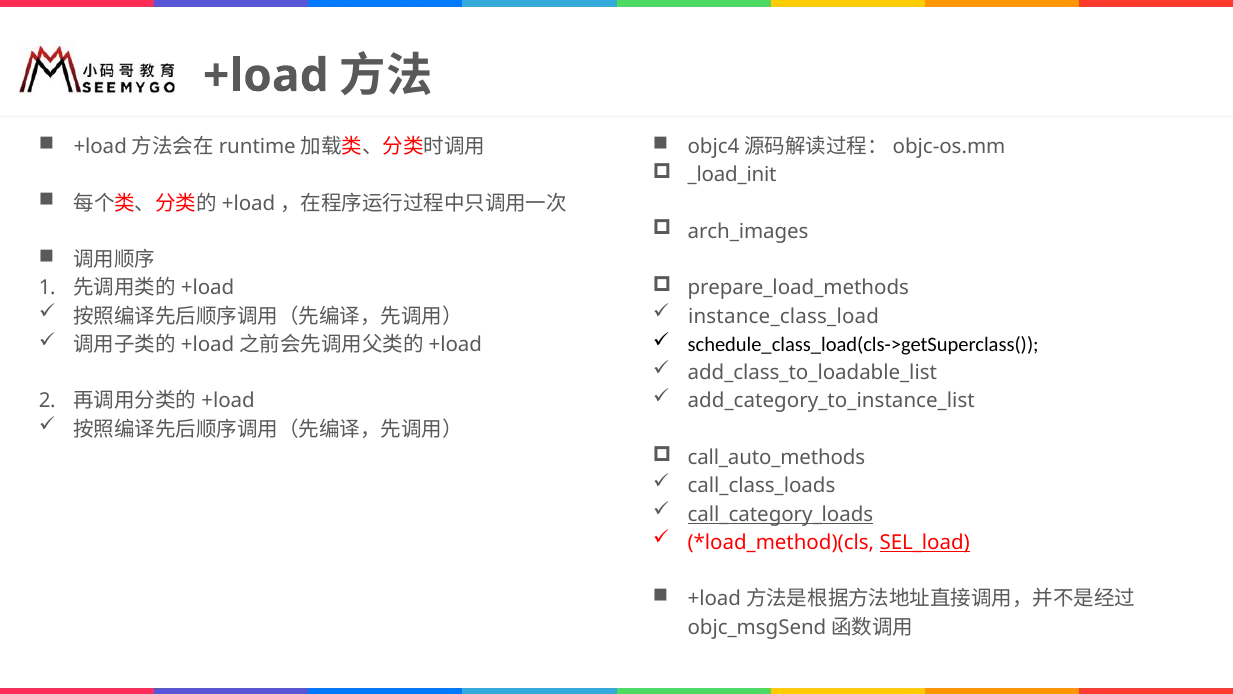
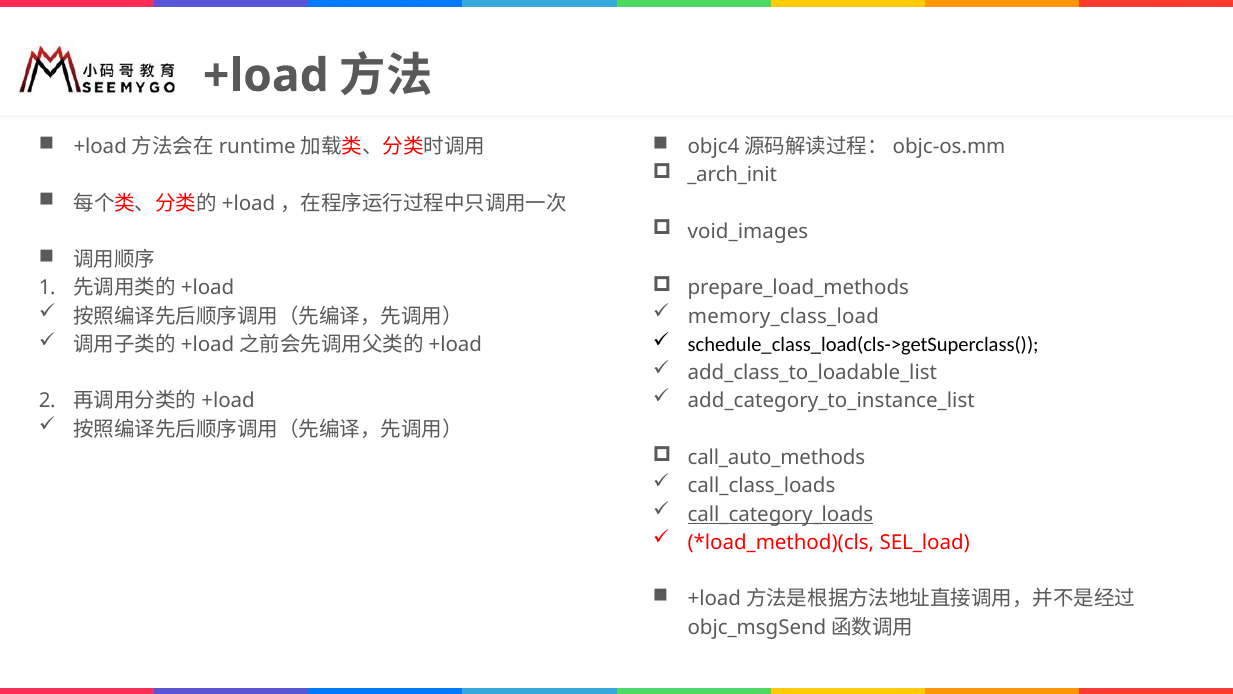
_load_init: _load_init -> _arch_init (732, 175)
arch_images: arch_images -> void_images (748, 231)
instance_class_load: instance_class_load -> memory_class_load (784, 316)
SEL_load underline: present -> none (925, 542)
